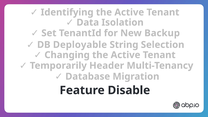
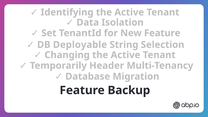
New Backup: Backup -> Feature (162, 33)
Disable: Disable -> Backup (129, 90)
